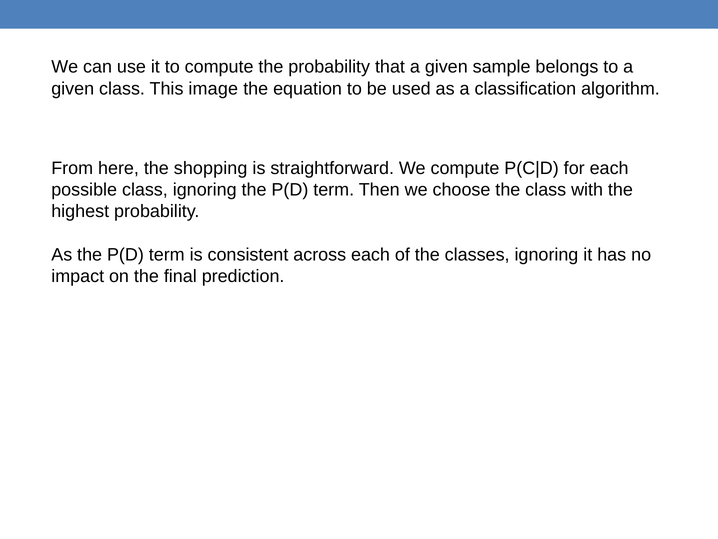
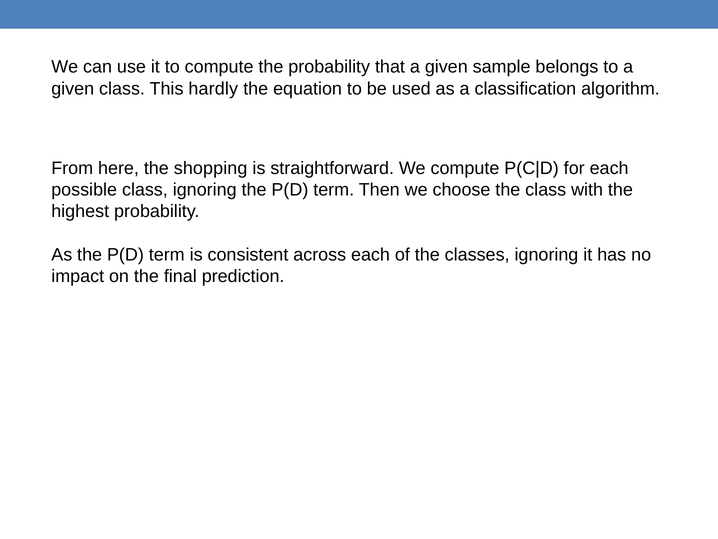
image: image -> hardly (213, 89)
